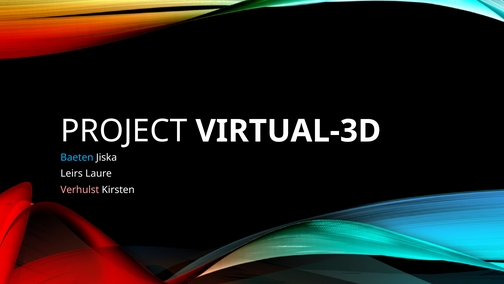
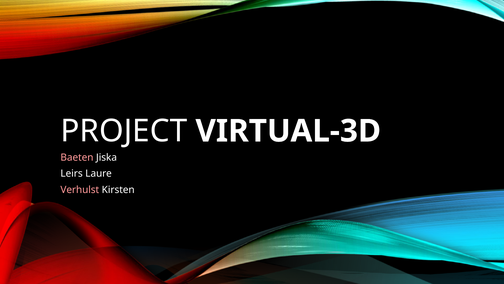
Baeten colour: light blue -> pink (77, 157)
